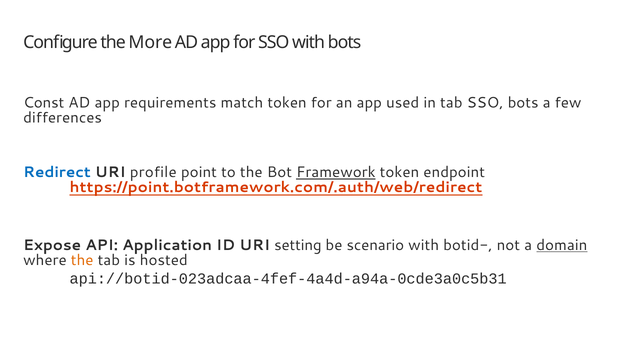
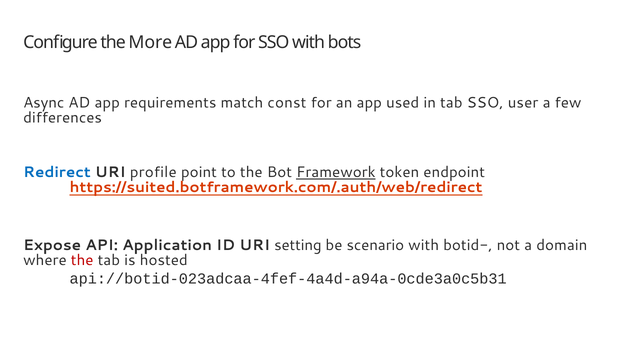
Const: Const -> Async (44, 103)
match token: token -> const (287, 103)
SSO bots: bots -> user (523, 103)
https://point.botframework.com/.auth/web/redirect: https://point.botframework.com/.auth/web/redirect -> https://suited.botframework.com/.auth/web/redirect (276, 187)
domain underline: present -> none (562, 245)
the colour: orange -> red (82, 260)
